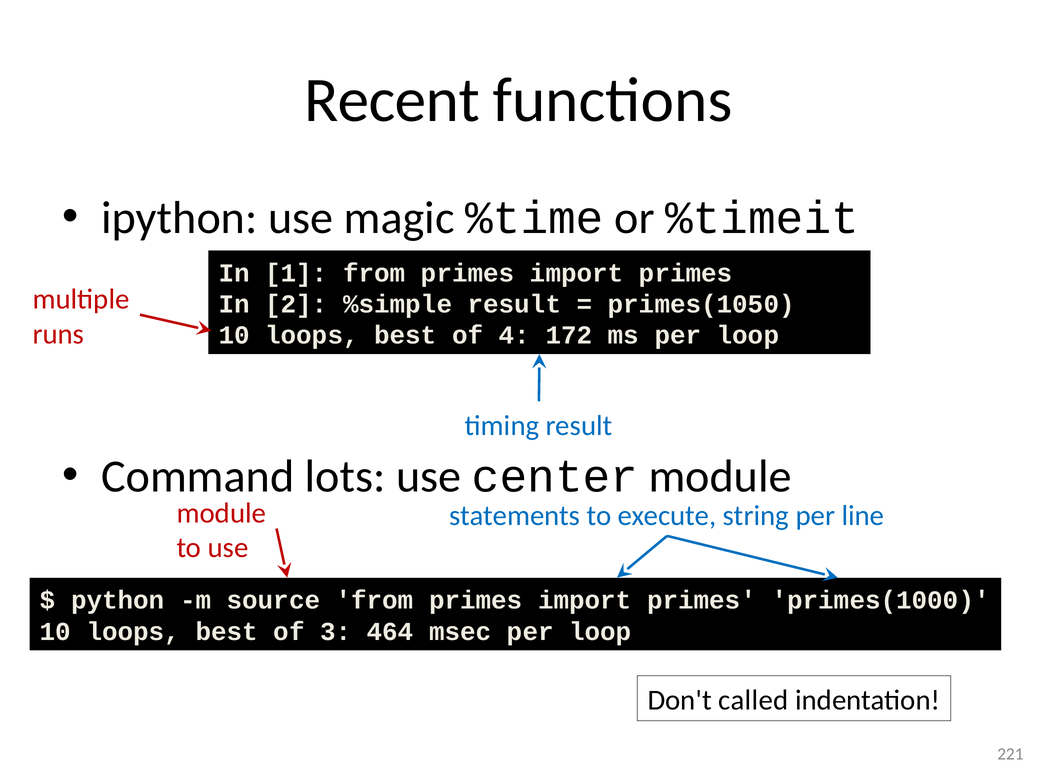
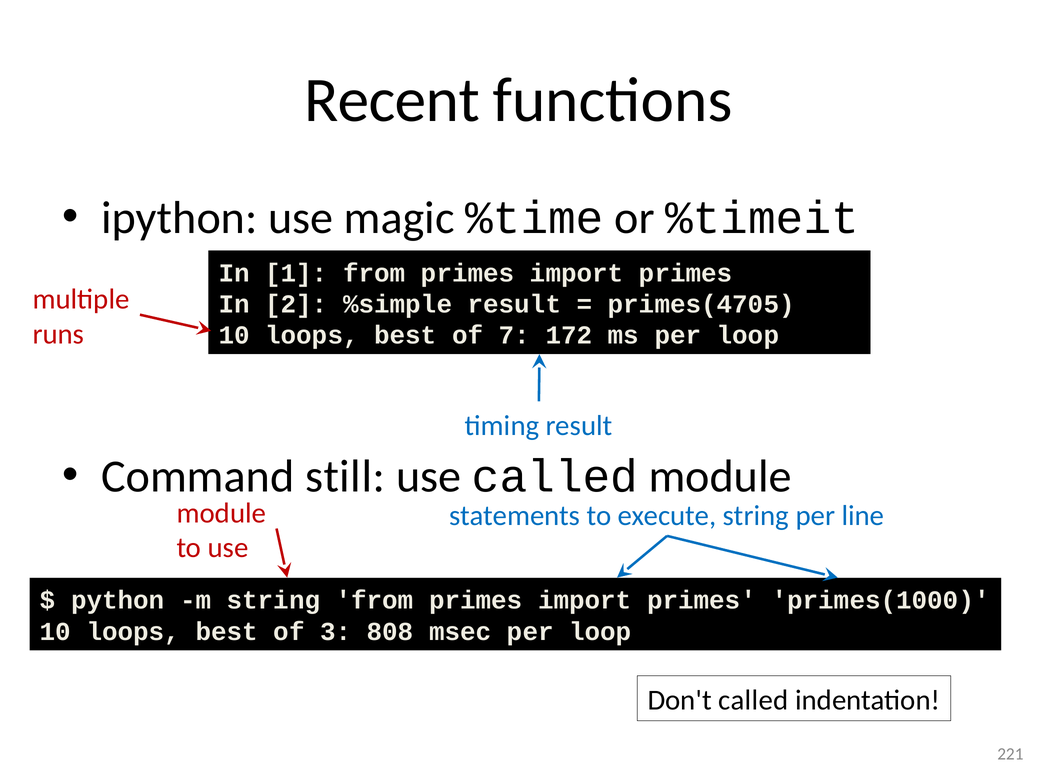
primes(1050: primes(1050 -> primes(4705 (701, 304)
4: 4 -> 7 (514, 335)
lots: lots -> still (345, 476)
use center: center -> called (555, 476)
m source: source -> string (273, 600)
464: 464 -> 808 (390, 631)
